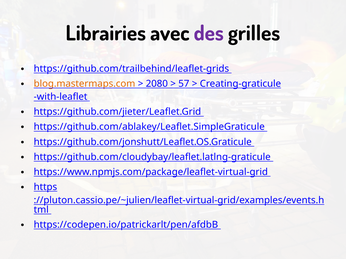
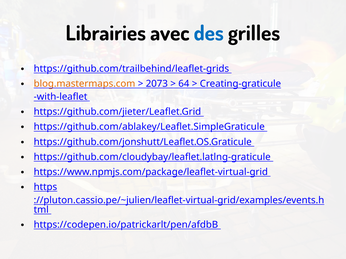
des colour: purple -> blue (209, 33)
2080: 2080 -> 2073 (157, 84)
57: 57 -> 64 (184, 84)
